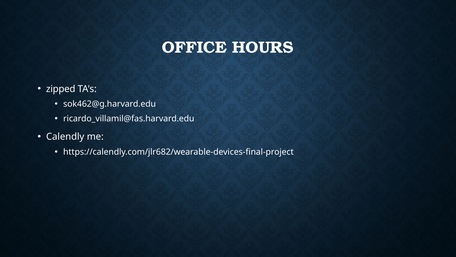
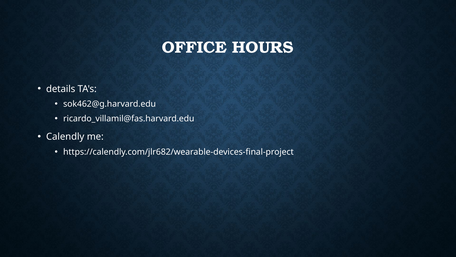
zipped: zipped -> details (61, 89)
